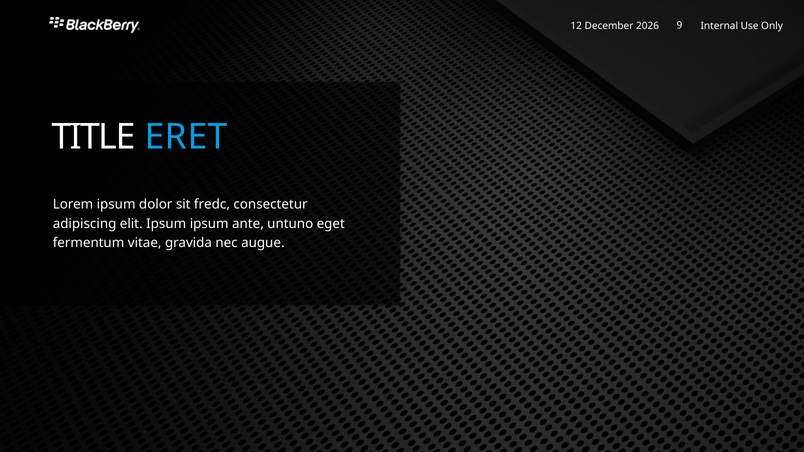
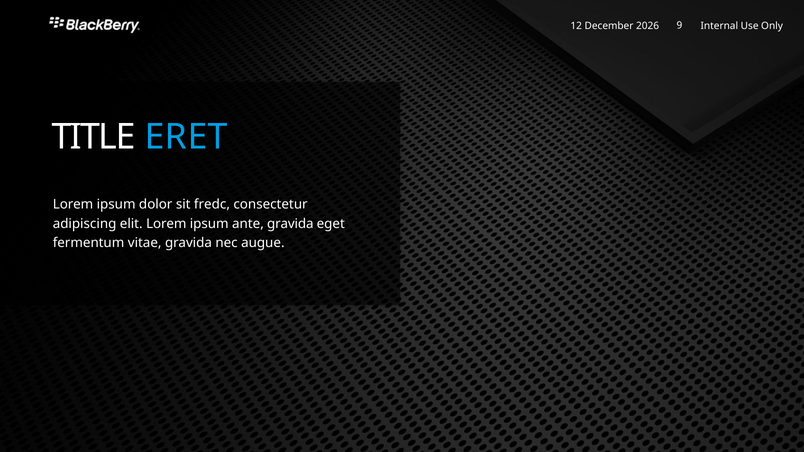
elit Ipsum: Ipsum -> Lorem (166, 224)
ante untuno: untuno -> gravida (290, 224)
